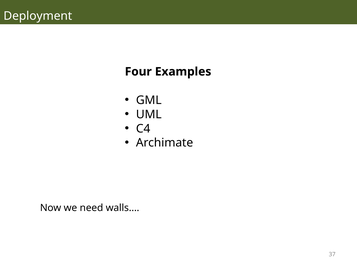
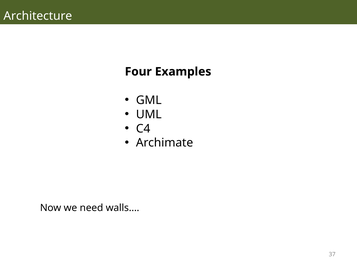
Deployment: Deployment -> Architecture (38, 16)
